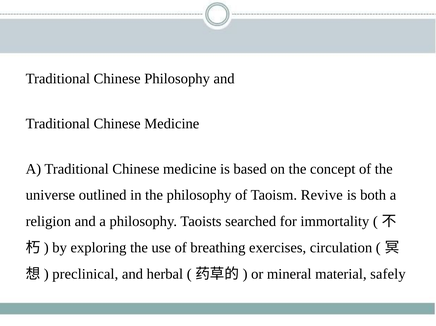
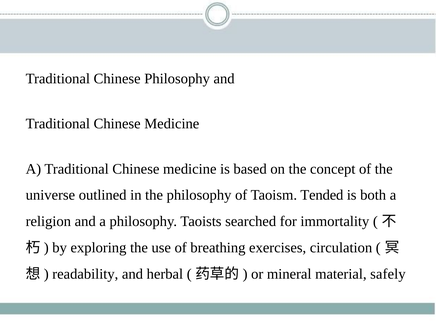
Revive: Revive -> Tended (322, 195)
preclinical: preclinical -> readability (85, 274)
